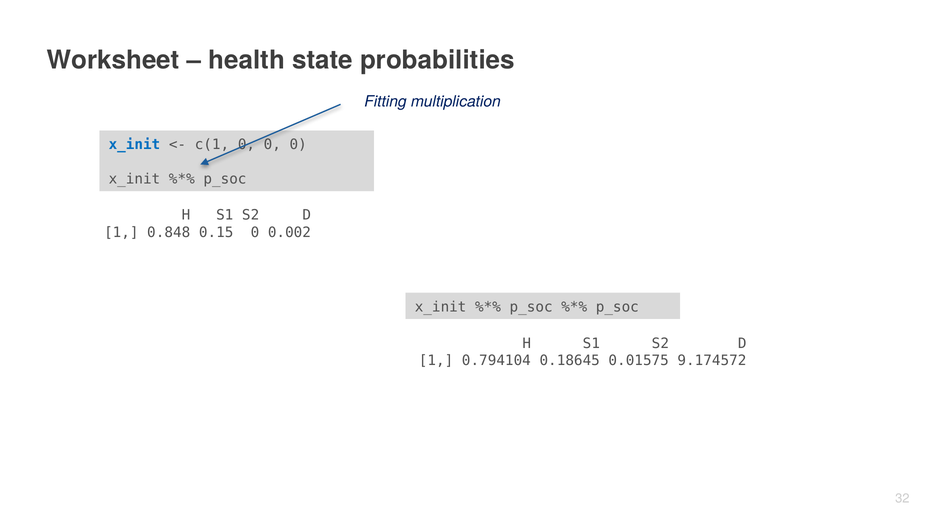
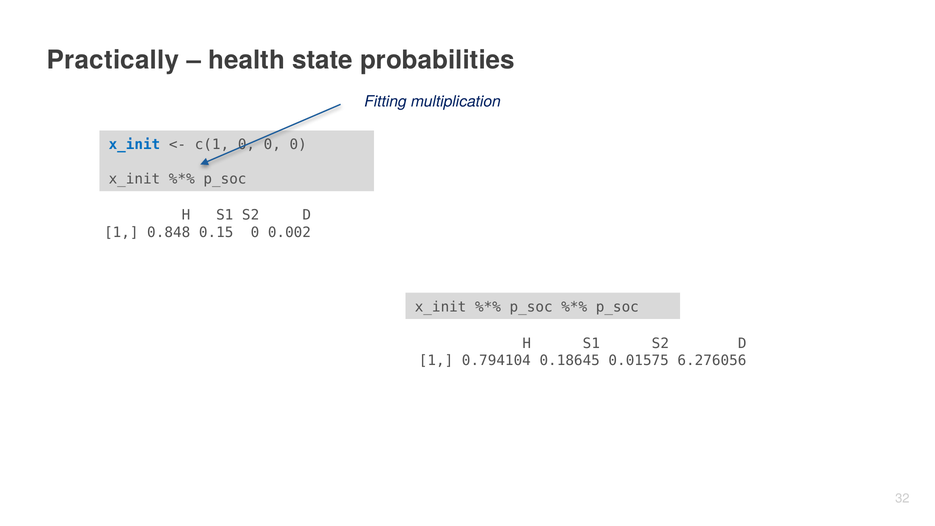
Worksheet: Worksheet -> Practically (113, 60)
9.174572: 9.174572 -> 6.276056 (712, 360)
